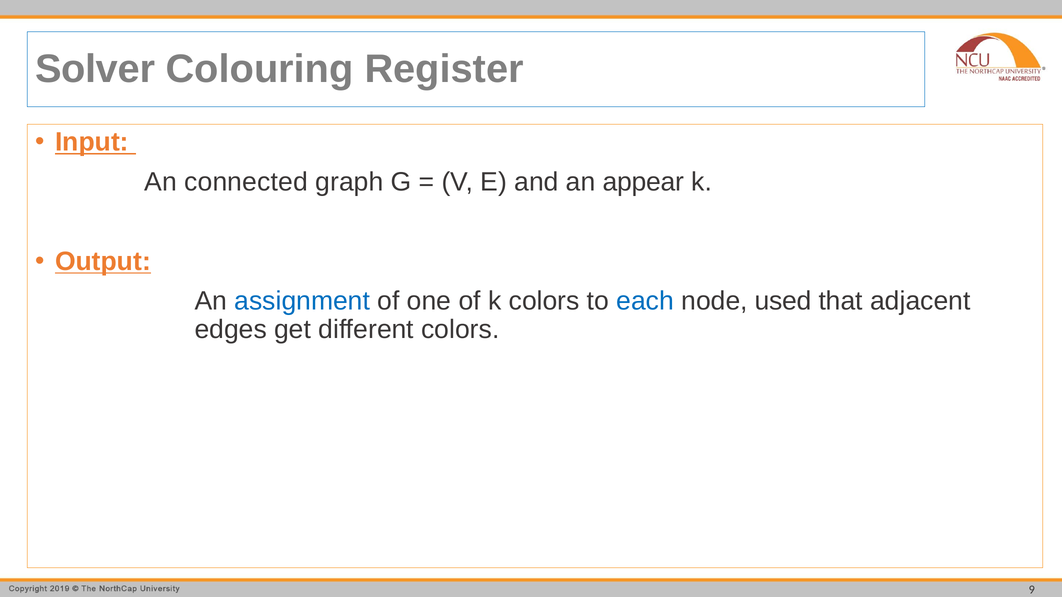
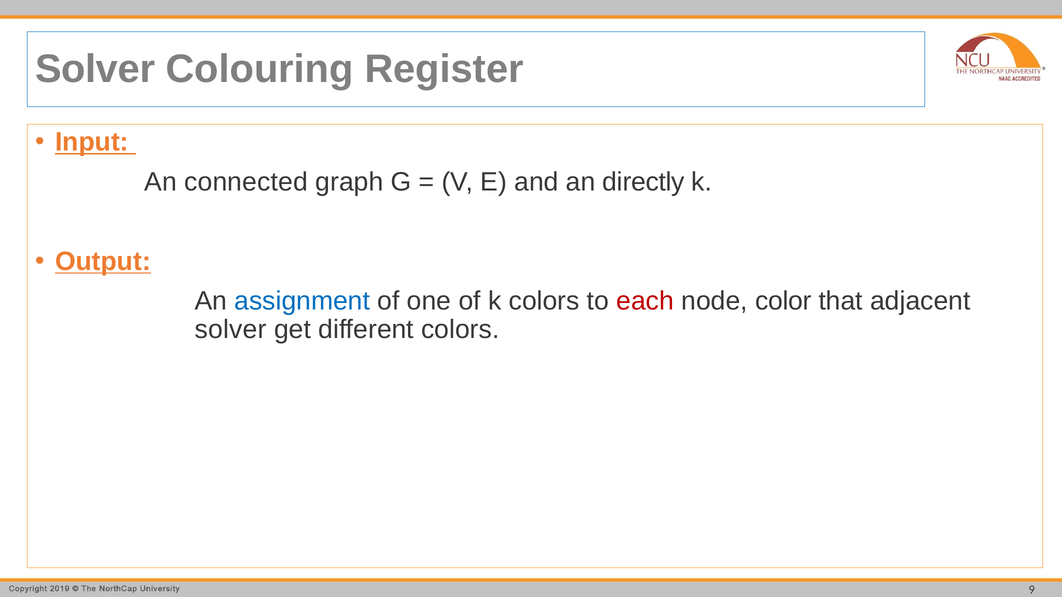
appear: appear -> directly (644, 182)
each colour: blue -> red (645, 301)
used: used -> color (783, 301)
edges: edges -> solver (231, 330)
